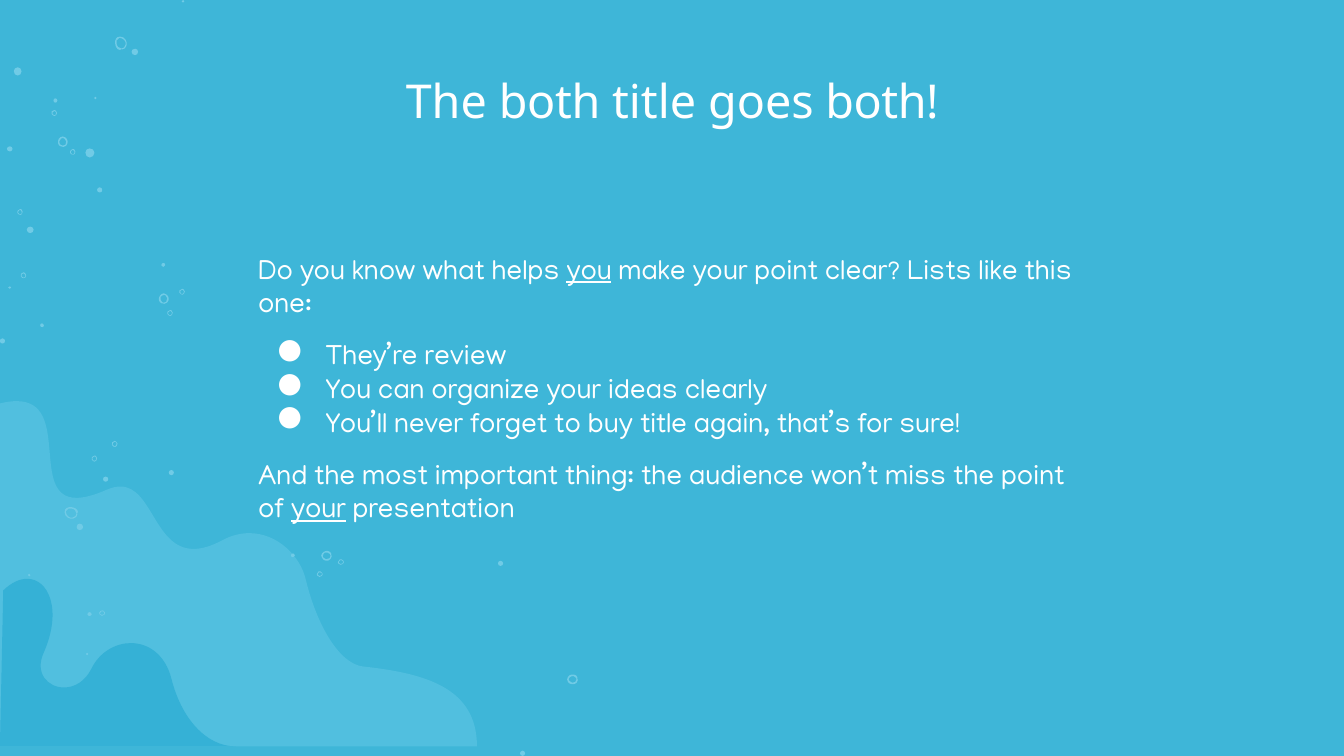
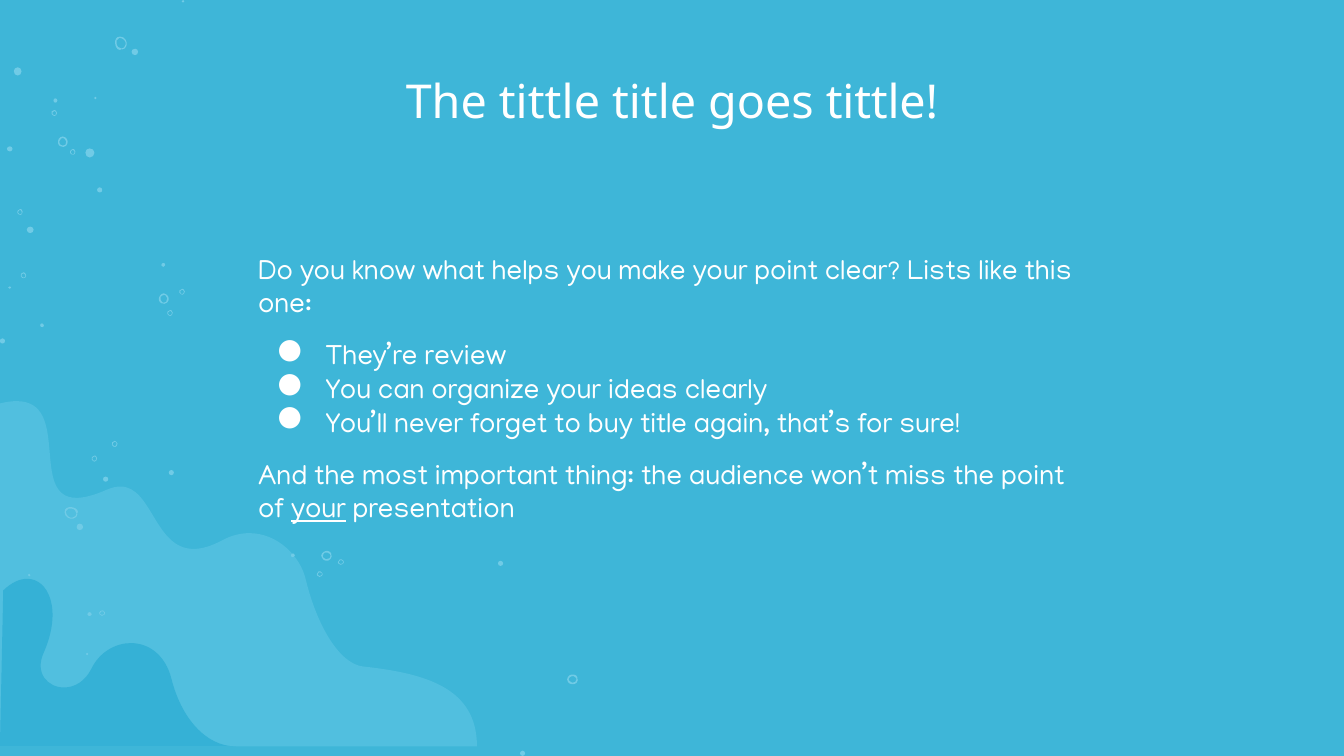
The both: both -> tittle (549, 103)
goes both: both -> tittle (882, 103)
you underline: present -> none (589, 270)
